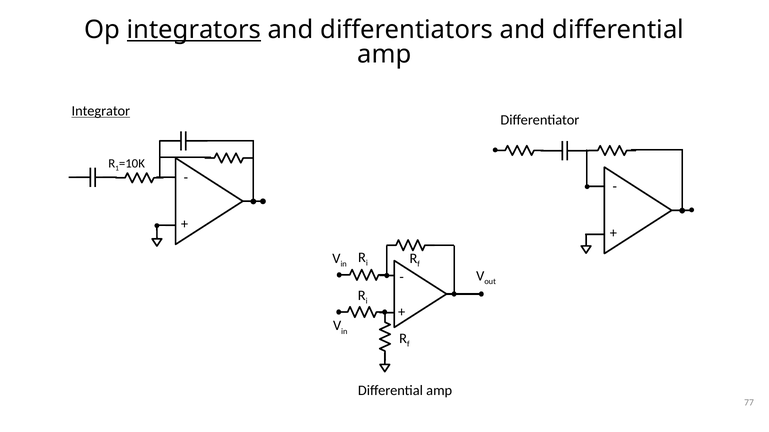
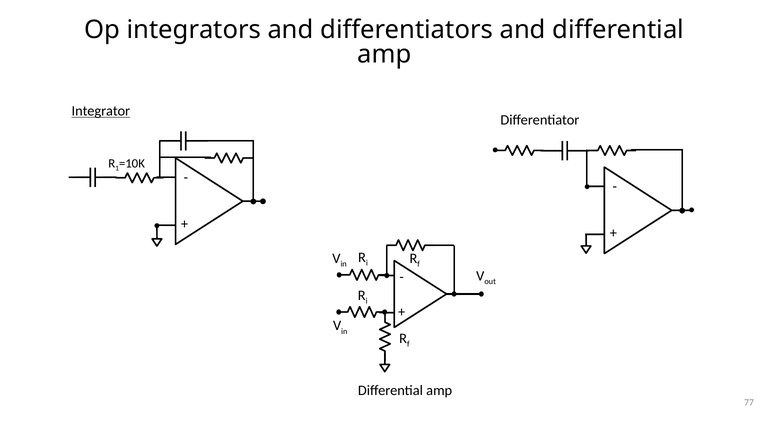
integrators underline: present -> none (194, 30)
